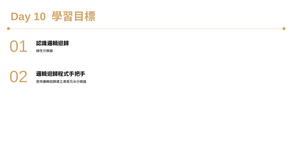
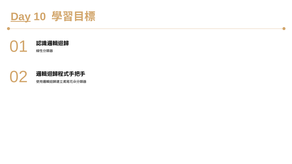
Day underline: none -> present (21, 17)
